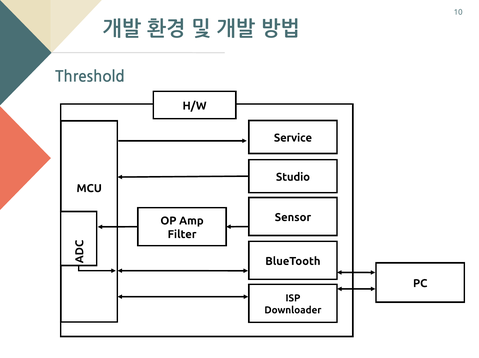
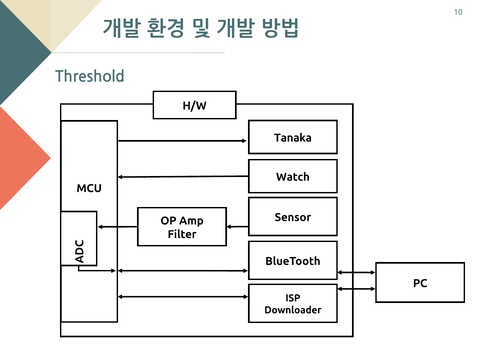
Service: Service -> Tanaka (293, 138)
Studio: Studio -> Watch (293, 177)
